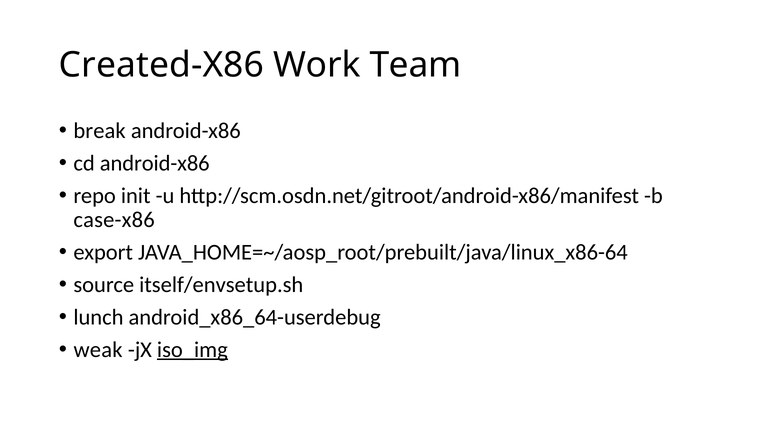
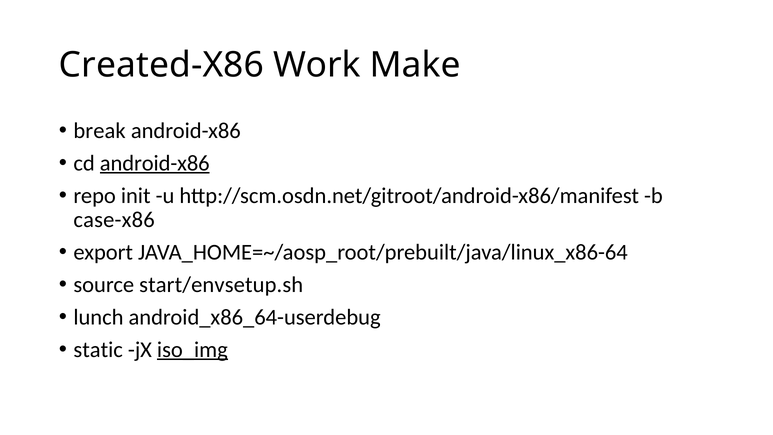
Team: Team -> Make (415, 65)
android-x86 underline: none -> present (155, 163)
itself/envsetup.sh: itself/envsetup.sh -> start/envsetup.sh (221, 285)
weak: weak -> static (98, 350)
